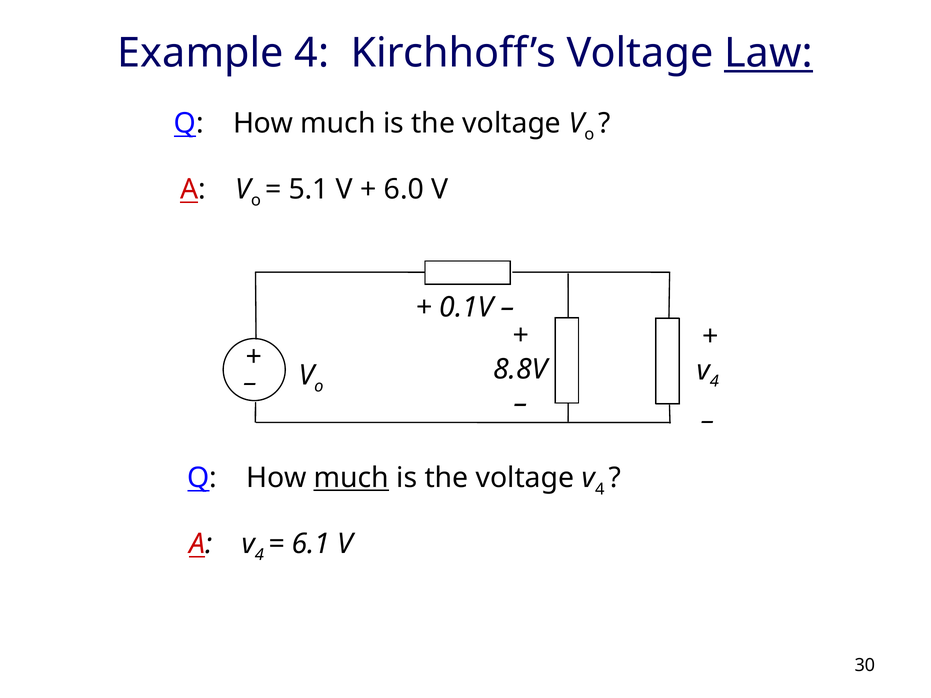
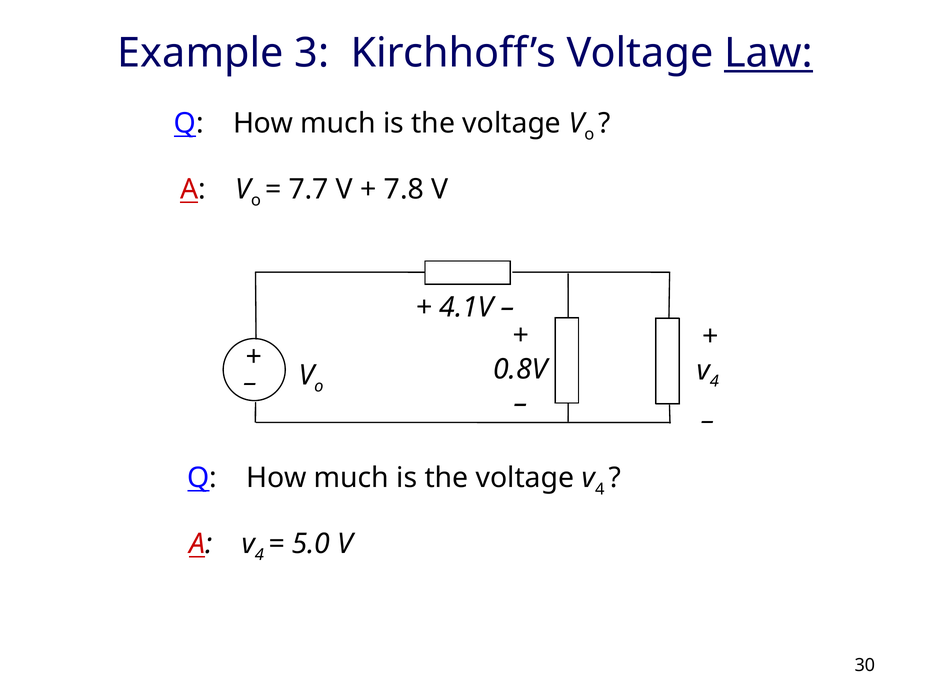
Example 4: 4 -> 3 (312, 53)
5.1: 5.1 -> 7.7 (309, 189)
6.0: 6.0 -> 7.8 (404, 189)
0.1V: 0.1V -> 4.1V (466, 307)
8.8V: 8.8V -> 0.8V (520, 370)
much underline: present -> none (351, 478)
6.1: 6.1 -> 5.0 (311, 544)
